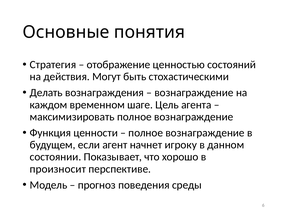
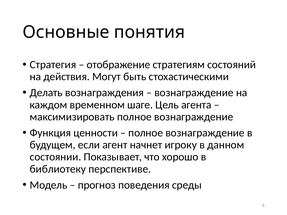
ценностью: ценностью -> стратегиям (179, 65)
произносит: произносит -> библиотеку (58, 169)
